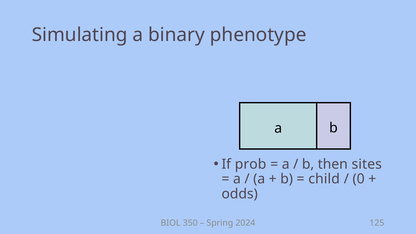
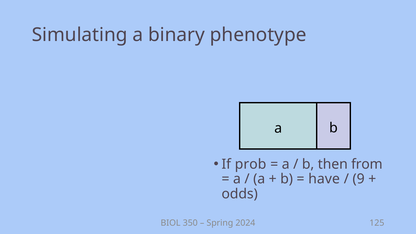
sites: sites -> from (367, 164)
child: child -> have (324, 179)
0: 0 -> 9 (359, 179)
